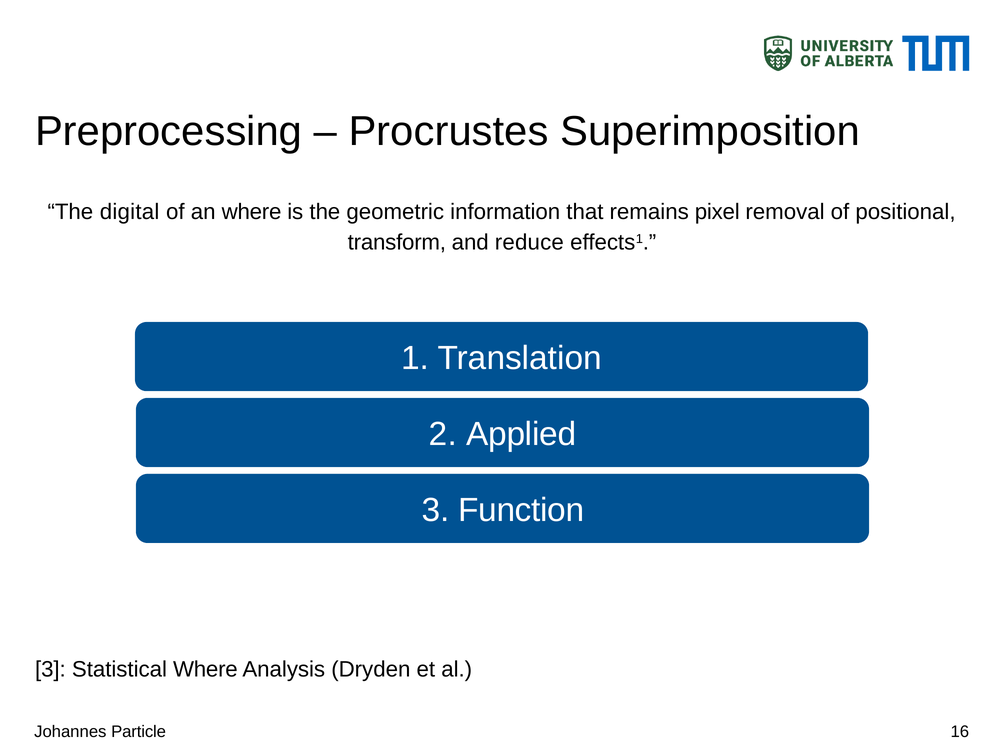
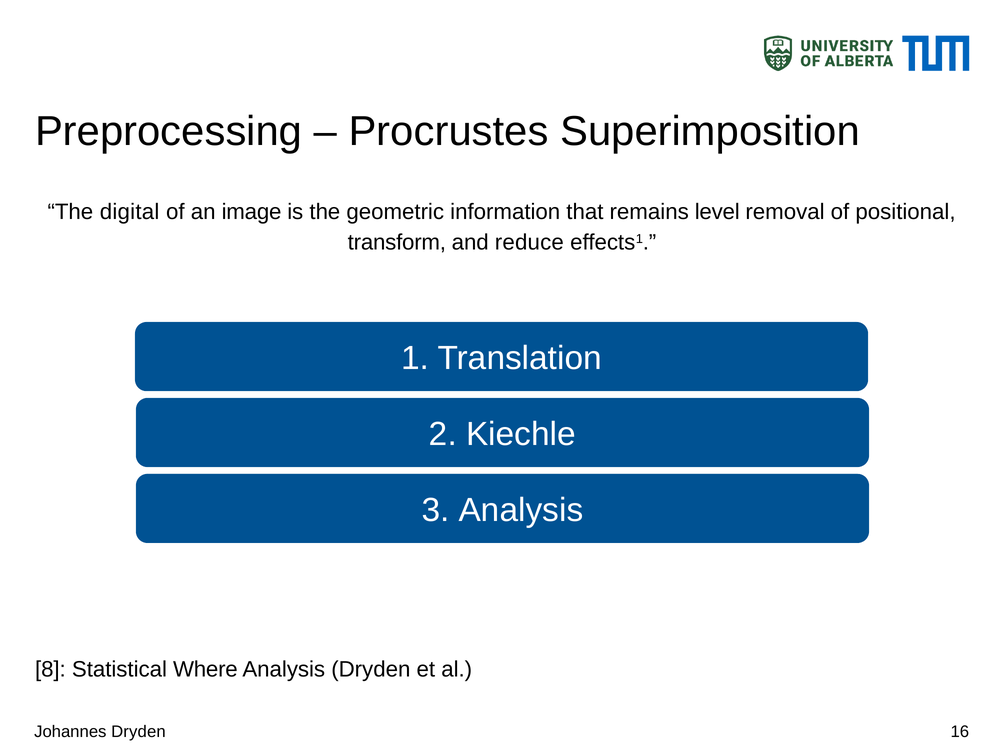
an where: where -> image (252, 212)
pixel: pixel -> level (717, 212)
Applied: Applied -> Kiechle (521, 434)
3 Function: Function -> Analysis (521, 510)
3: 3 -> 8 (50, 669)
Johannes Particle: Particle -> Dryden (138, 732)
